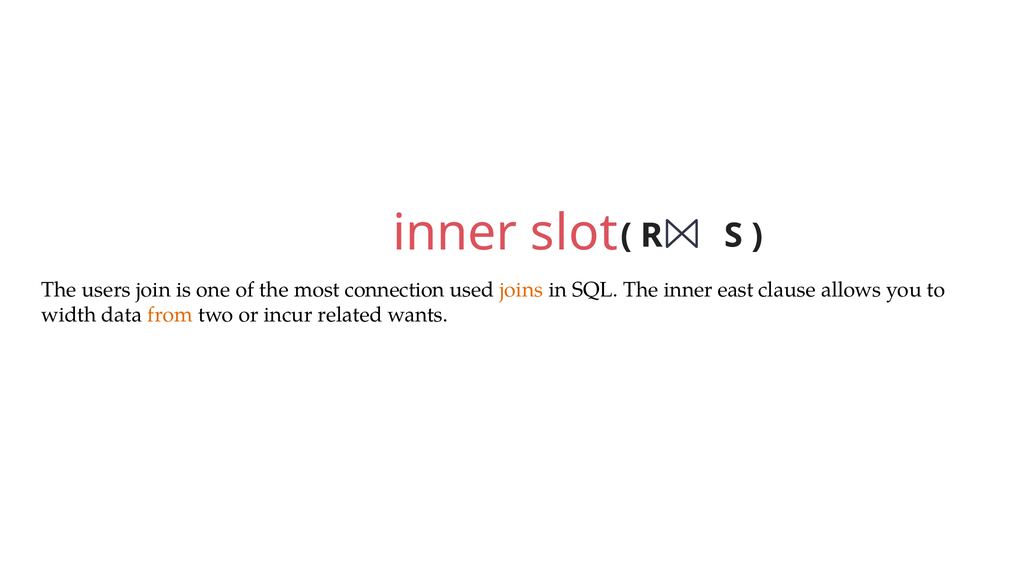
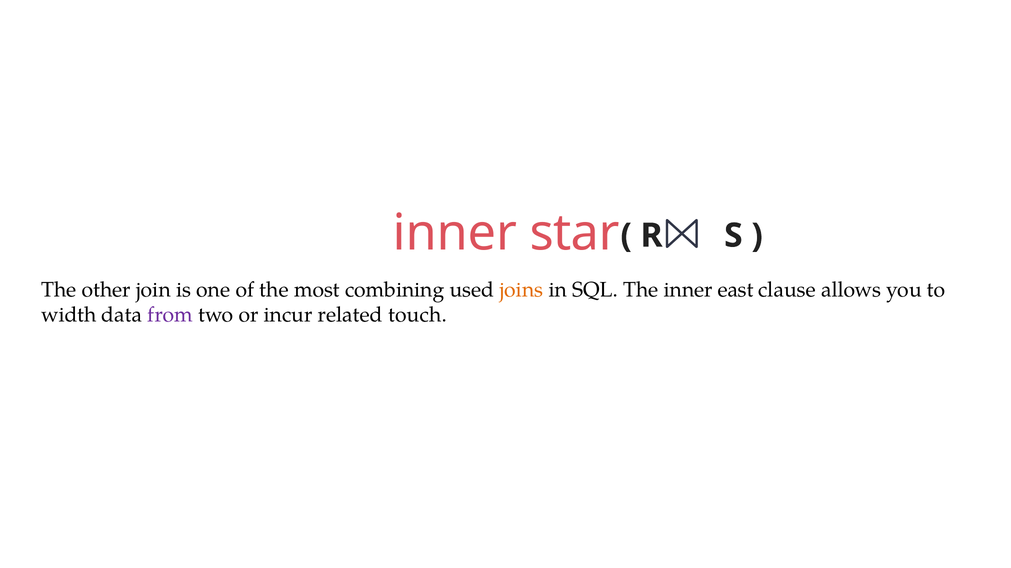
slot: slot -> star (575, 233)
users: users -> other (106, 290)
connection: connection -> combining (395, 290)
from colour: orange -> purple (170, 315)
wants: wants -> touch (418, 315)
